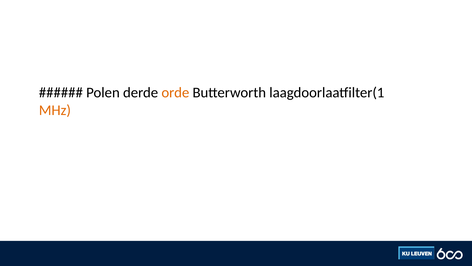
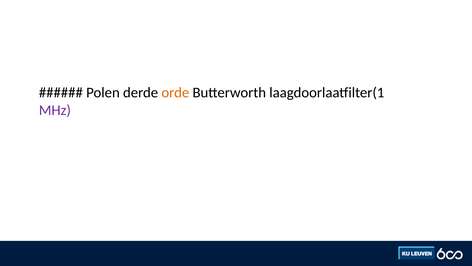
MHz colour: orange -> purple (55, 110)
